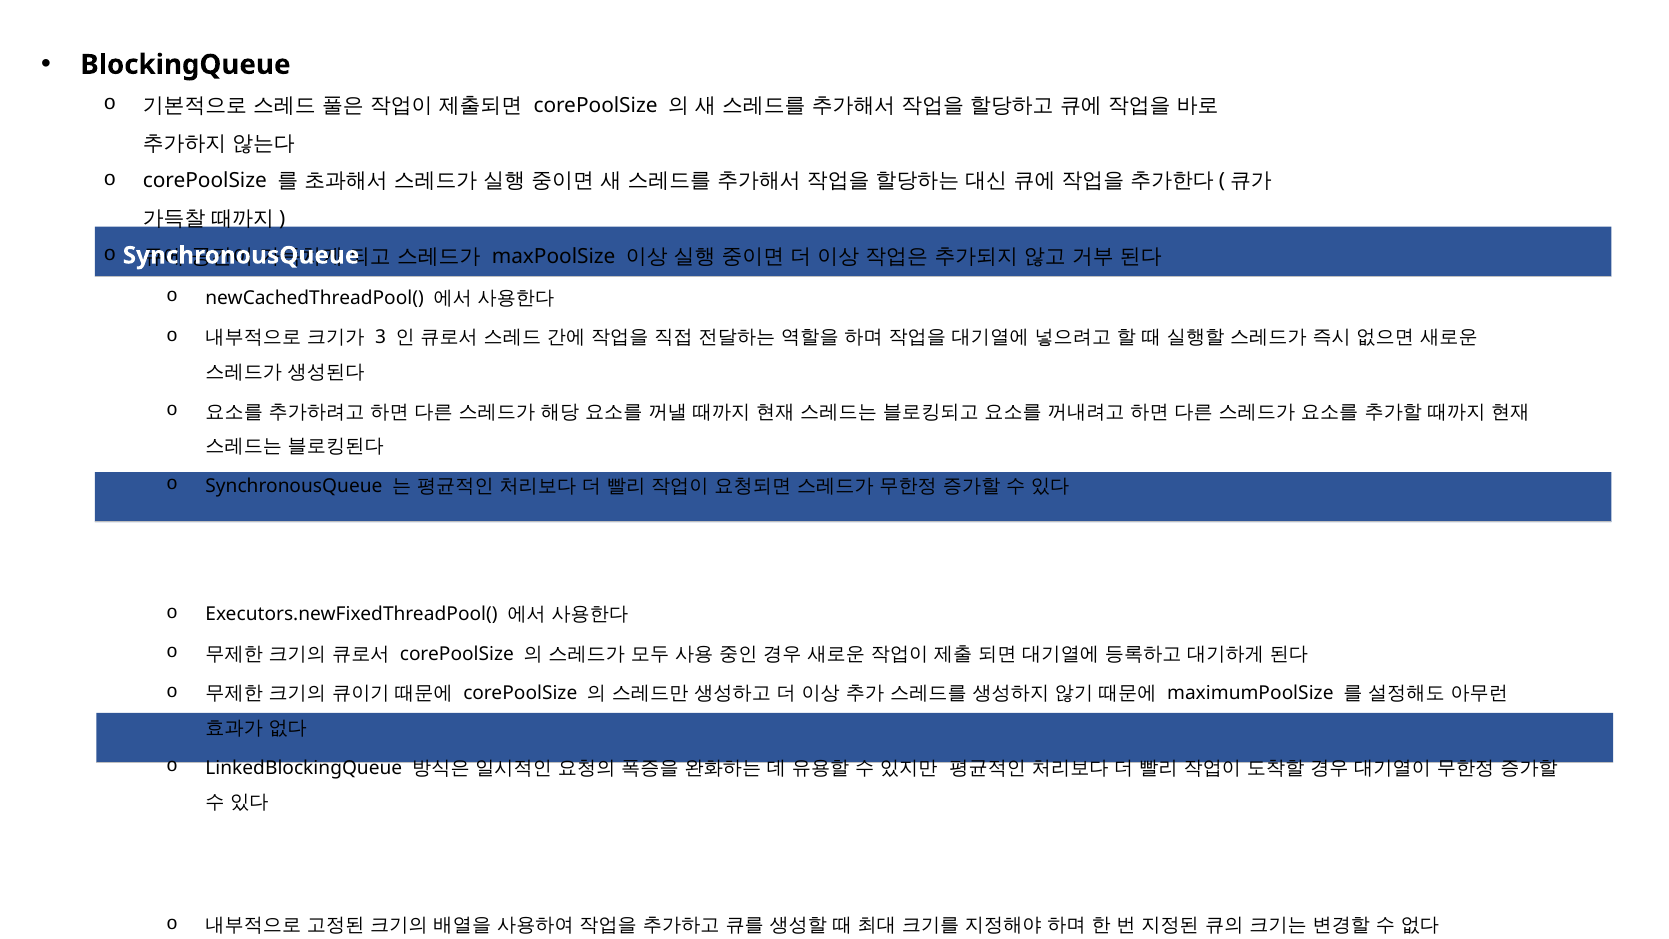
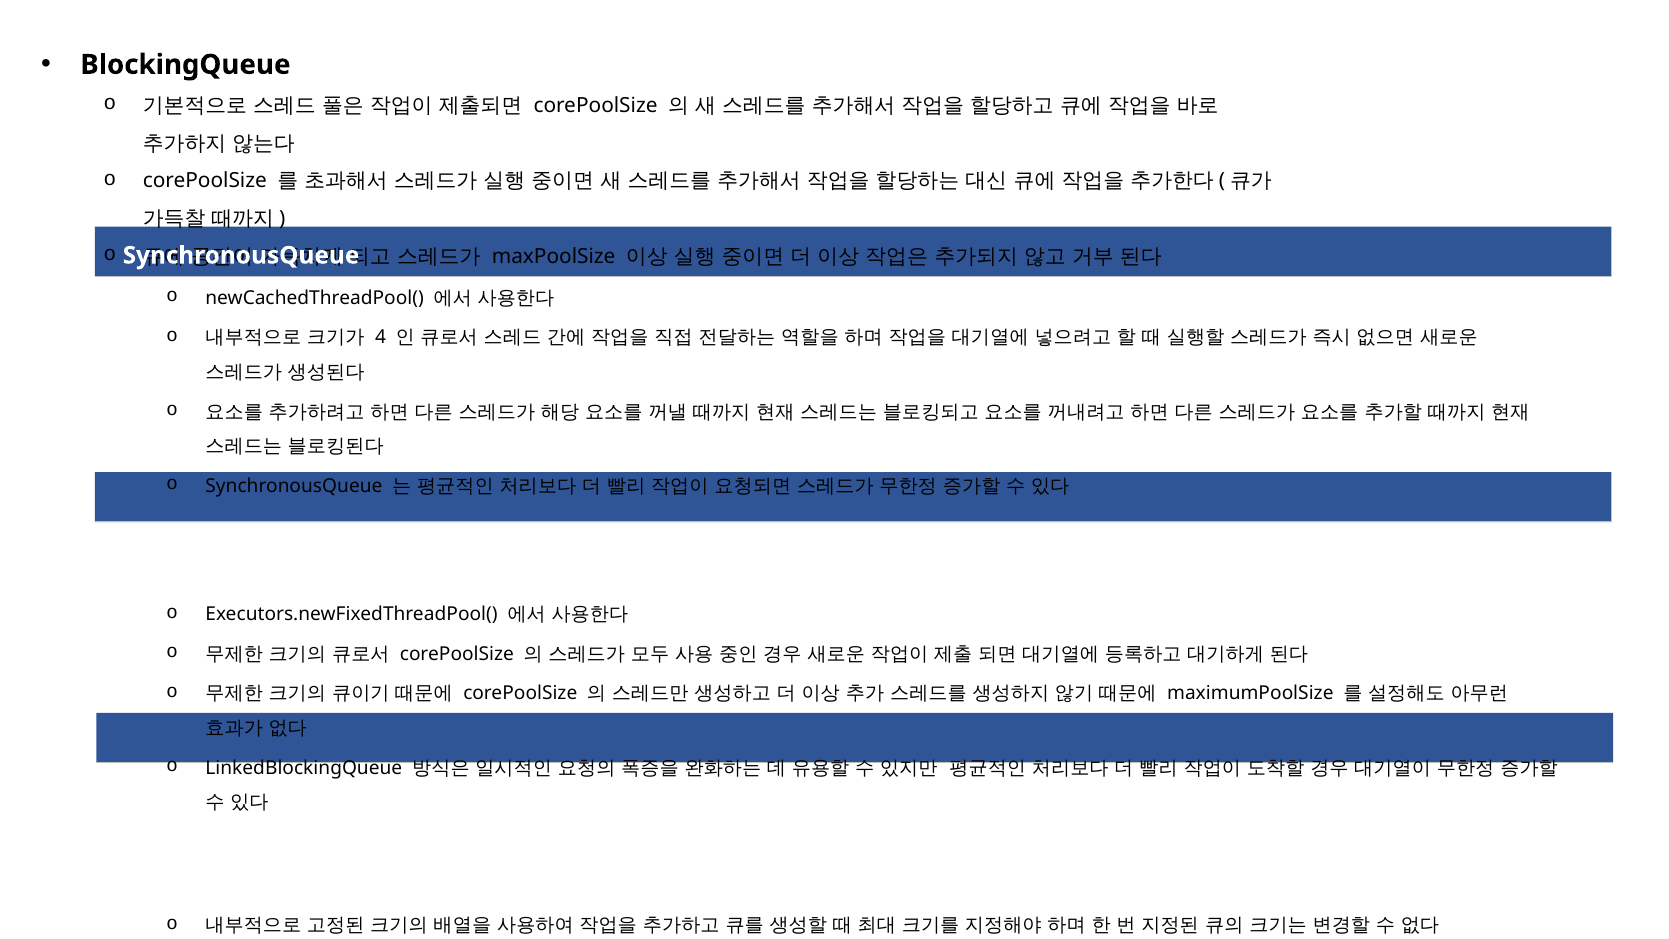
3: 3 -> 4 (381, 338)
